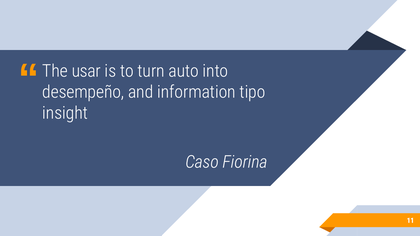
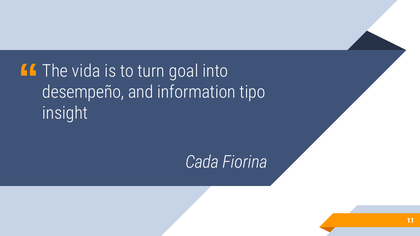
usar: usar -> vida (86, 71)
auto: auto -> goal (184, 71)
Caso: Caso -> Cada (202, 162)
